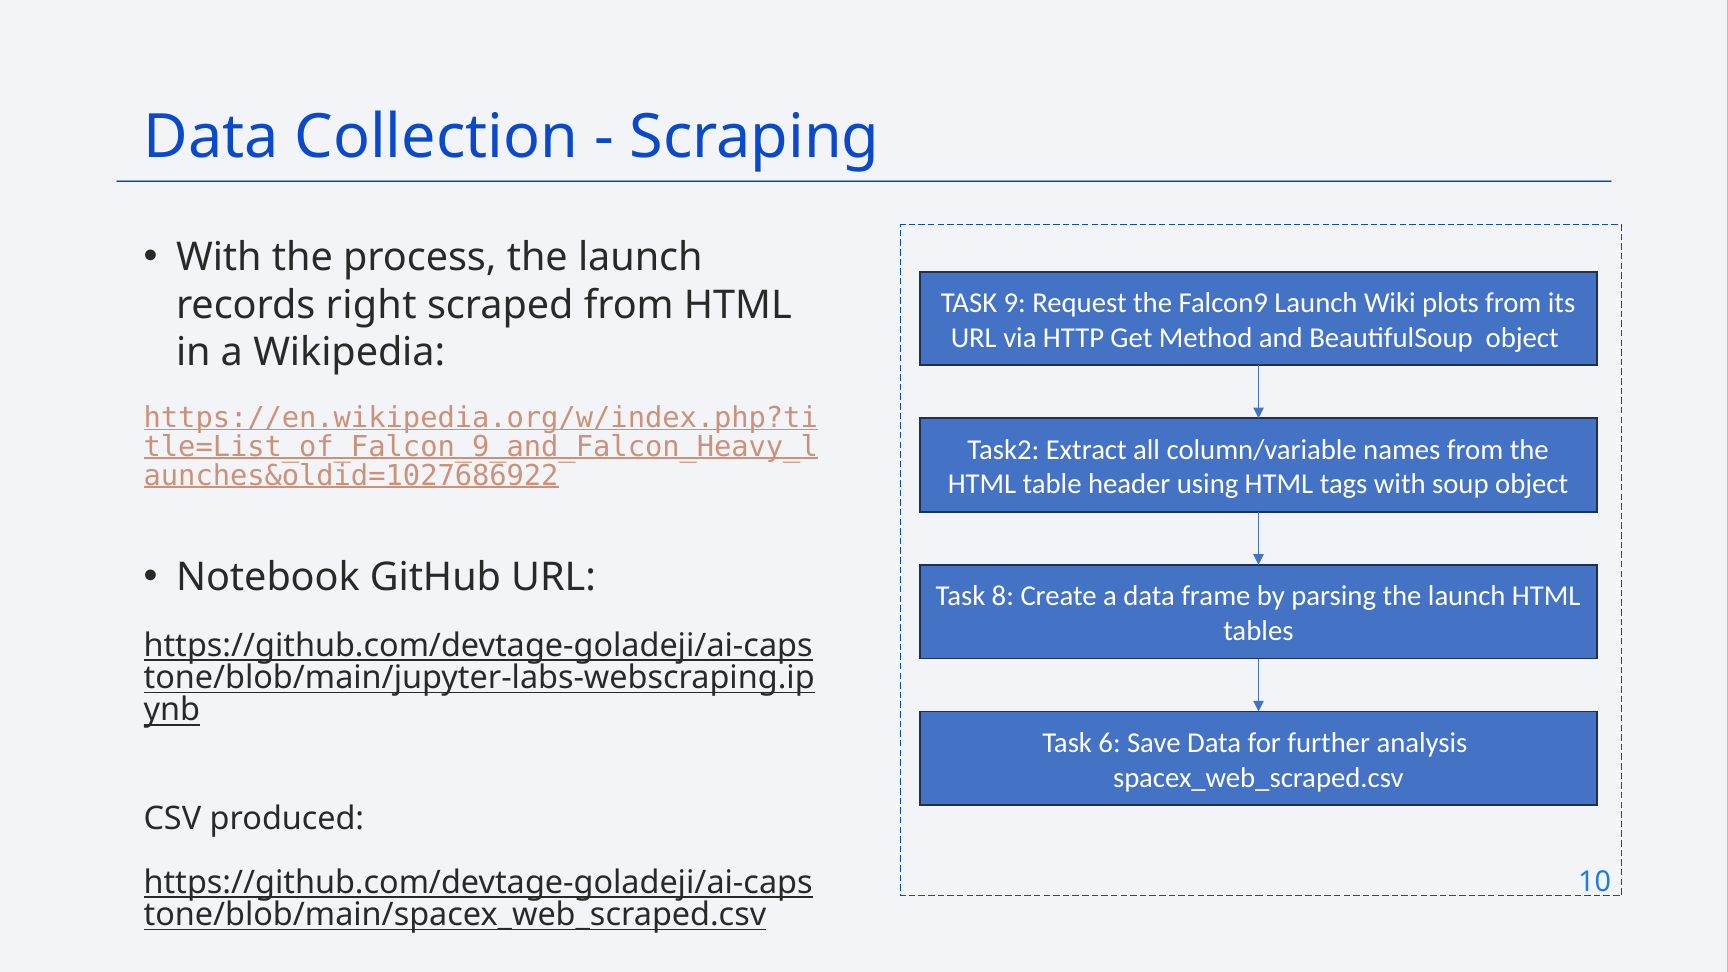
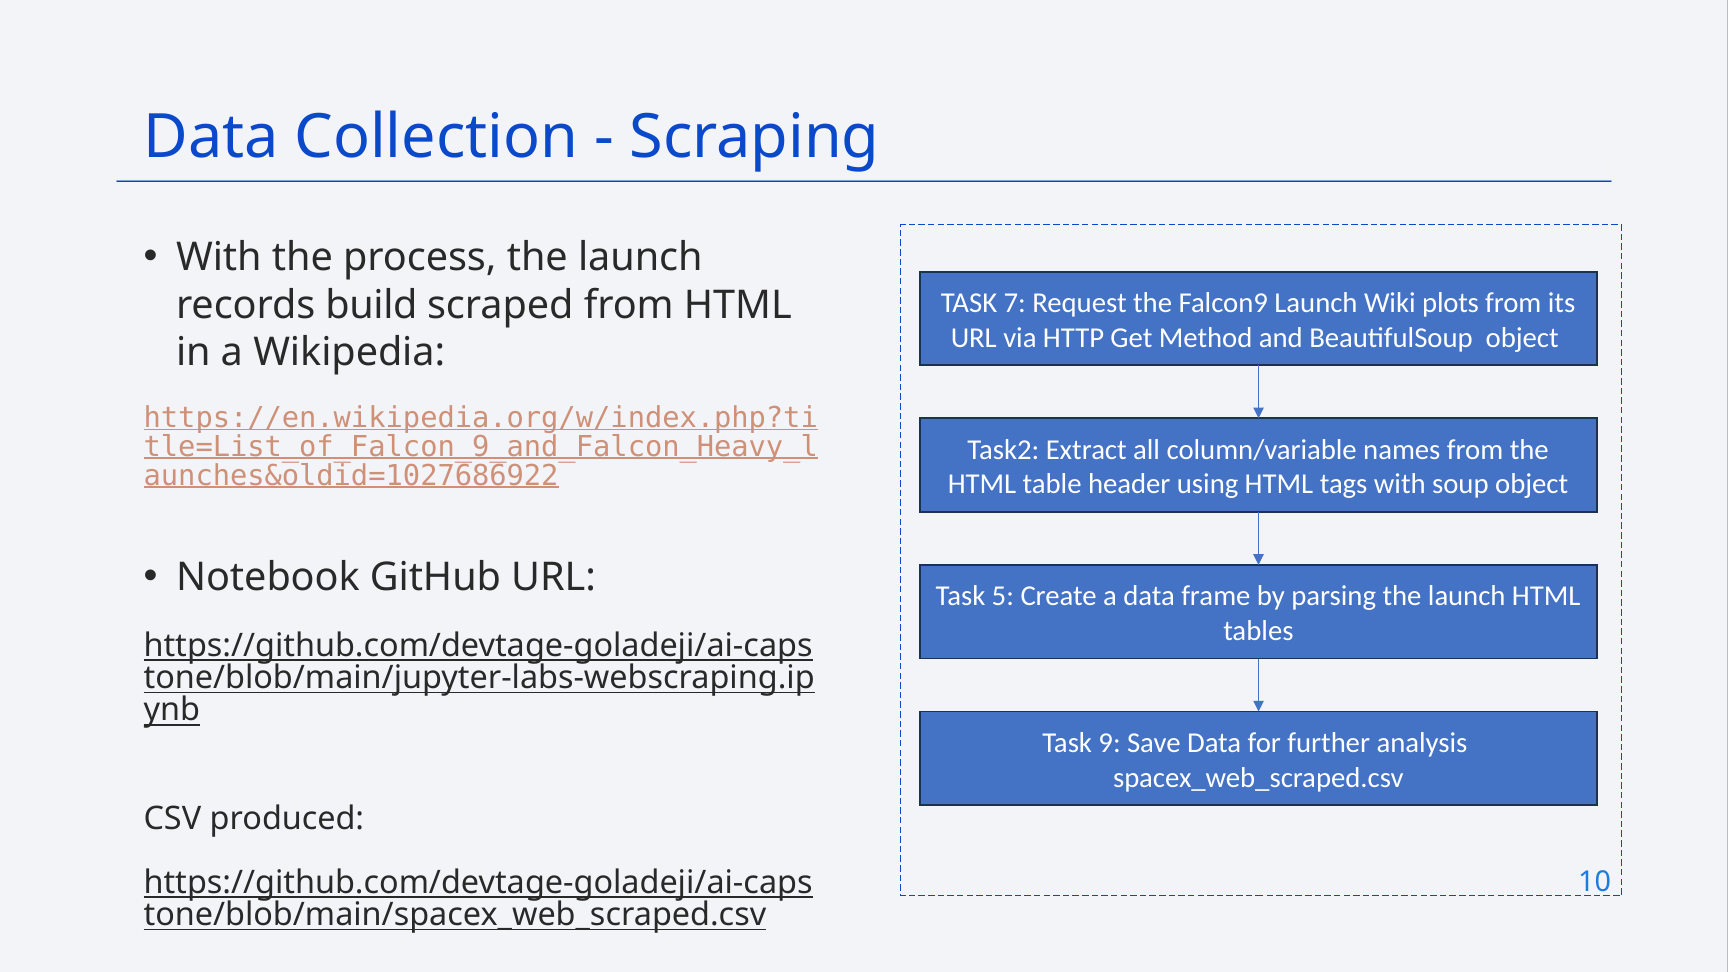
9: 9 -> 7 (1015, 303)
right: right -> build (371, 305)
8: 8 -> 5 (1003, 596)
6: 6 -> 9 (1110, 743)
